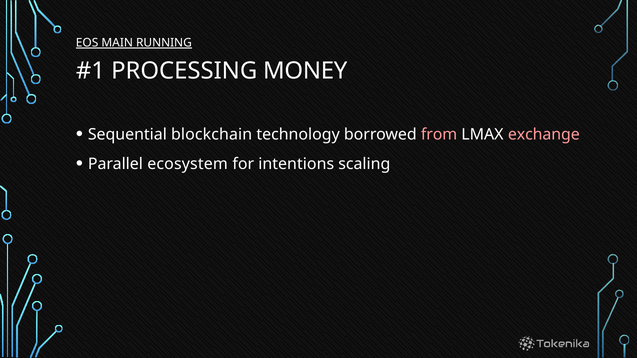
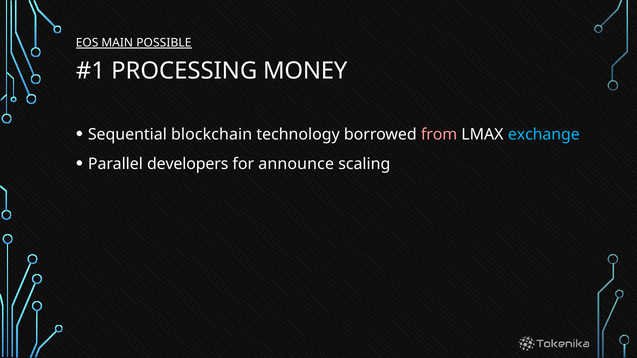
RUNNING: RUNNING -> POSSIBLE (164, 43)
exchange colour: pink -> light blue (544, 134)
ecosystem: ecosystem -> developers (188, 164)
intentions: intentions -> announce (296, 164)
